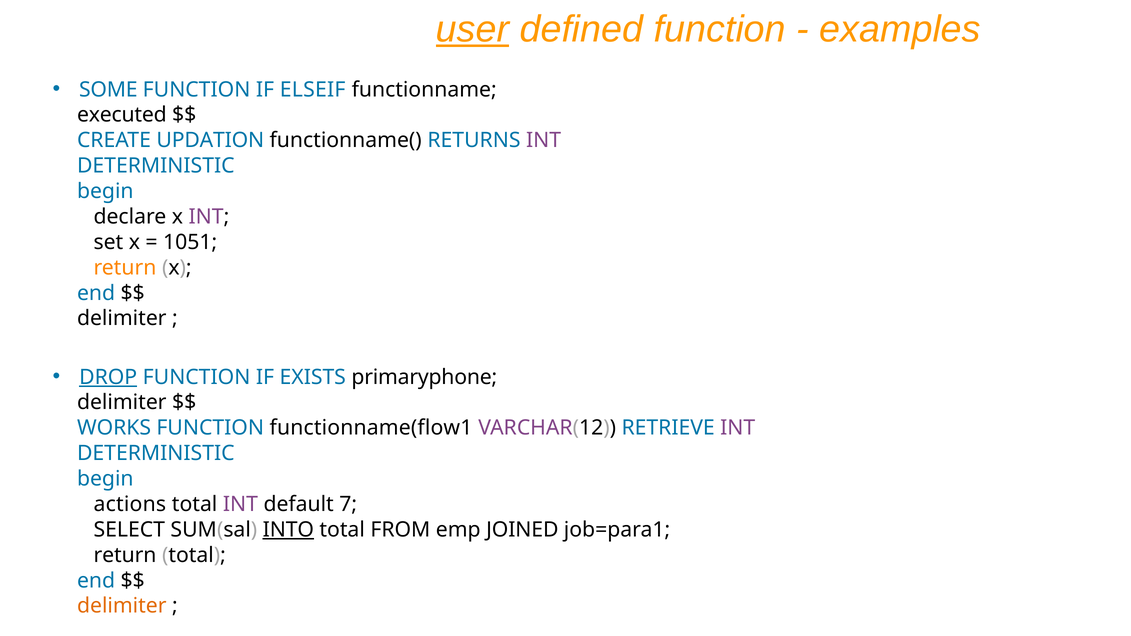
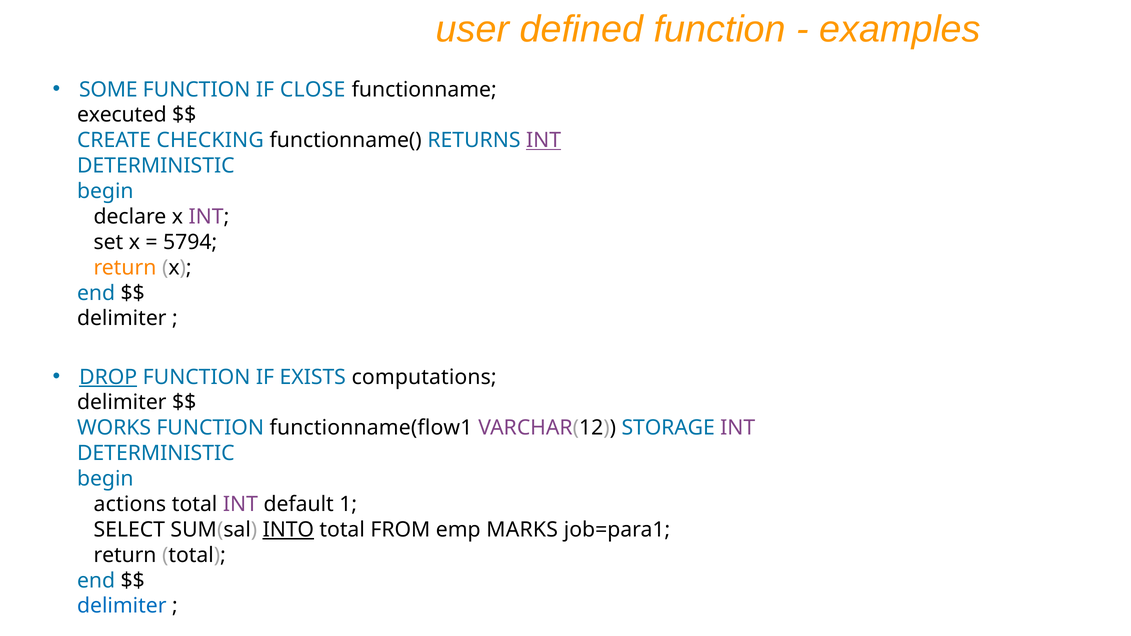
user underline: present -> none (472, 29)
ELSEIF: ELSEIF -> CLOSE (313, 90)
UPDATION: UPDATION -> CHECKING (210, 140)
INT underline: none -> present (544, 140)
1051: 1051 -> 5794 (190, 242)
primaryphone: primaryphone -> computations (424, 377)
RETRIEVE: RETRIEVE -> STORAGE (668, 428)
7: 7 -> 1 (348, 504)
JOINED: JOINED -> MARKS (522, 530)
delimiter colour: orange -> blue (122, 606)
